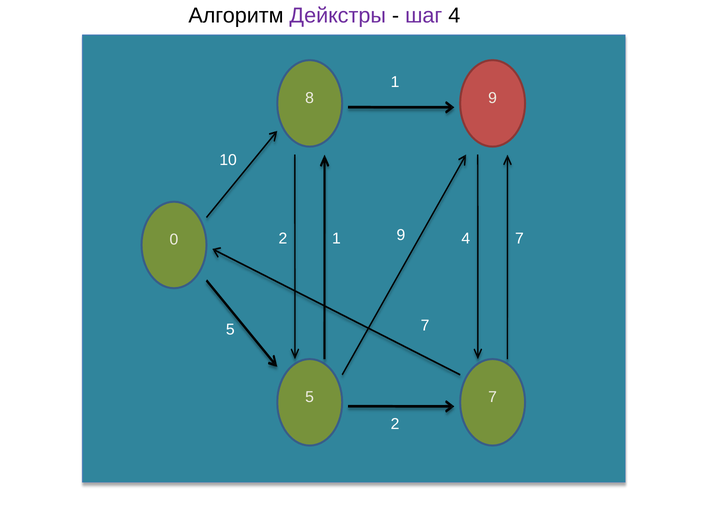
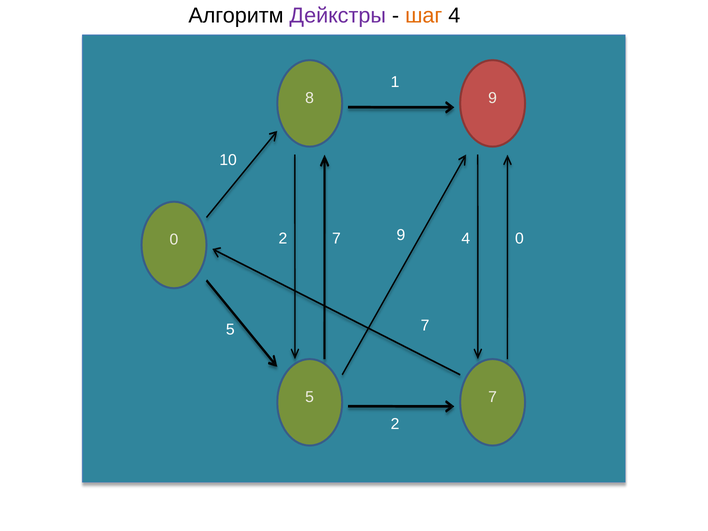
шаг colour: purple -> orange (424, 15)
1: 1 -> 7 (336, 239)
4 7: 7 -> 0 (519, 239)
